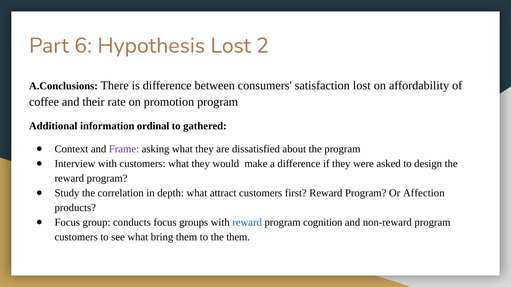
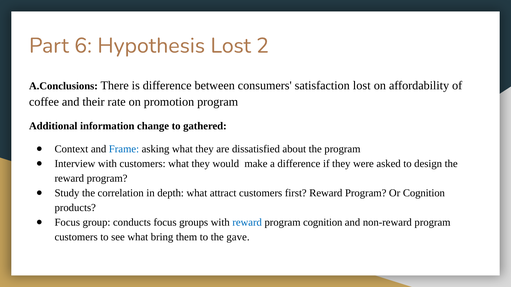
ordinal: ordinal -> change (153, 126)
Frame colour: purple -> blue (124, 149)
Or Affection: Affection -> Cognition (424, 193)
the them: them -> gave (238, 237)
